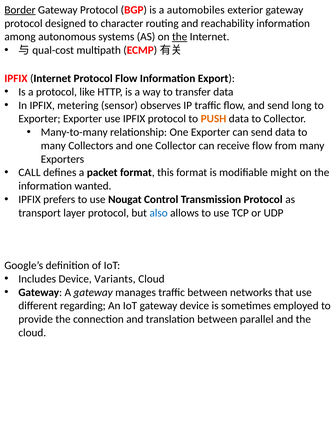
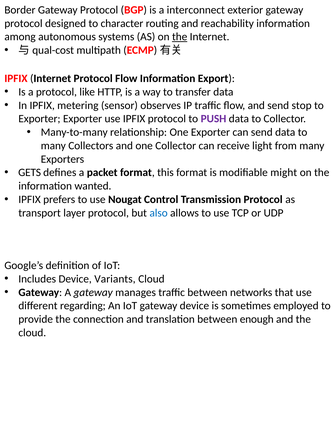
Border underline: present -> none (20, 10)
automobiles: automobiles -> interconnect (196, 10)
long: long -> stop (302, 105)
PUSH colour: orange -> purple (214, 119)
receive flow: flow -> light (262, 146)
CALL: CALL -> GETS (30, 173)
parallel: parallel -> enough (257, 319)
